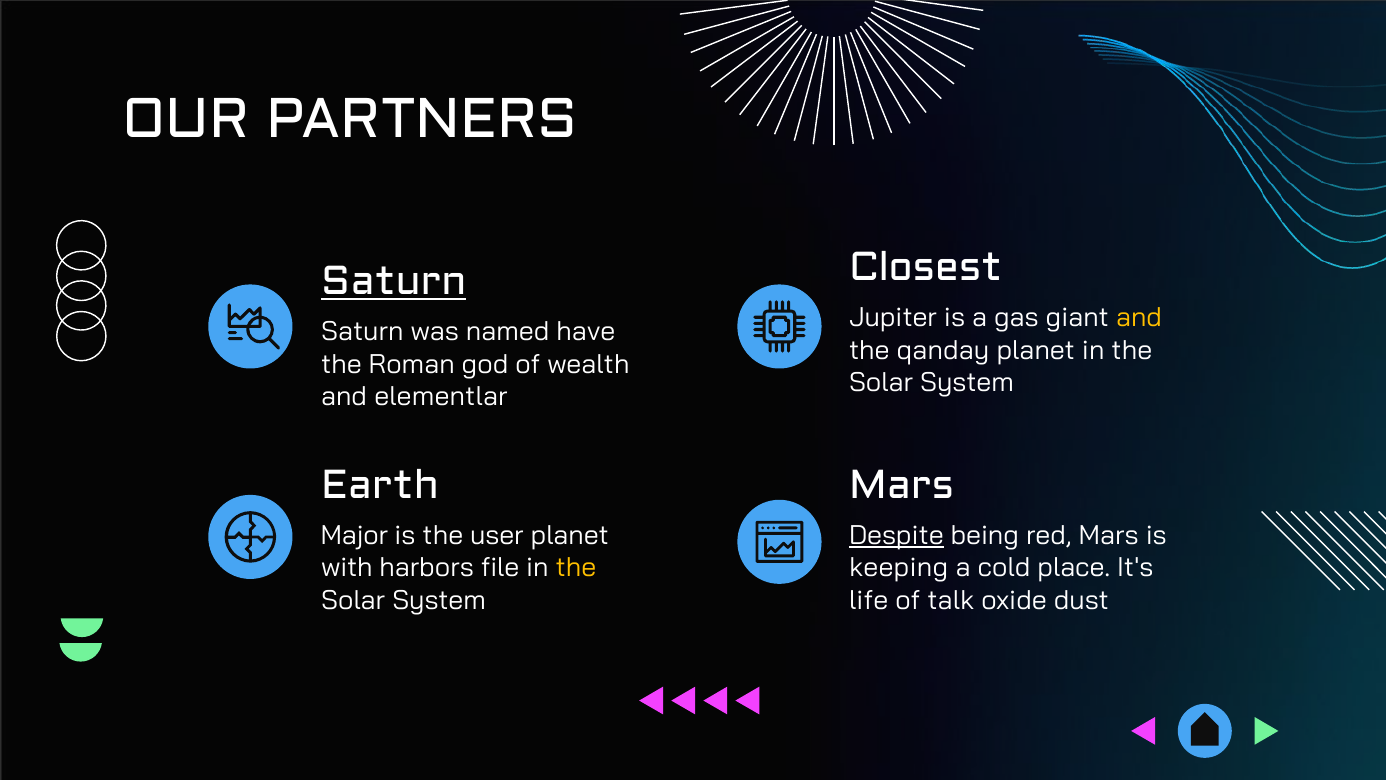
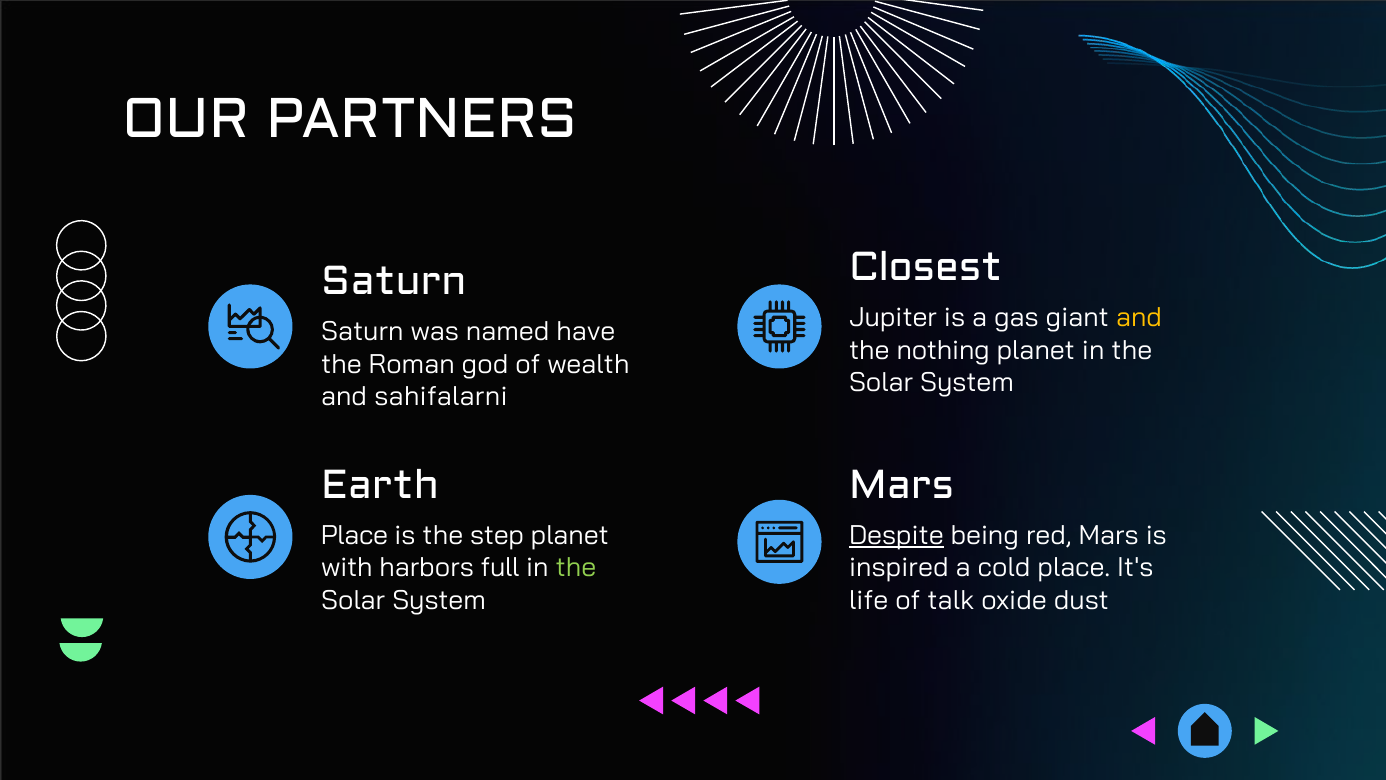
Saturn underline: present -> none (394, 281)
qanday: qanday -> nothing (943, 350)
elementlar: elementlar -> sahifalarni (441, 396)
Major: Major -> Place (354, 535)
user: user -> step (497, 535)
file: file -> full (500, 568)
the colour: yellow -> light green (576, 568)
keeping: keeping -> inspired (899, 568)
